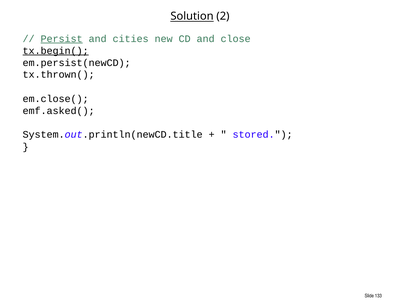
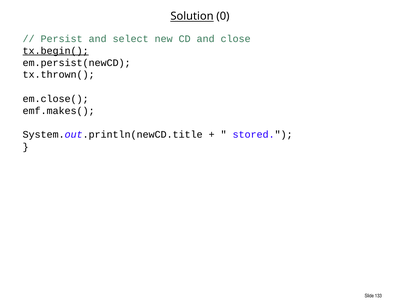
2: 2 -> 0 (223, 16)
Persist underline: present -> none (62, 39)
cities: cities -> select (131, 39)
emf.asked(: emf.asked( -> emf.makes( (59, 111)
